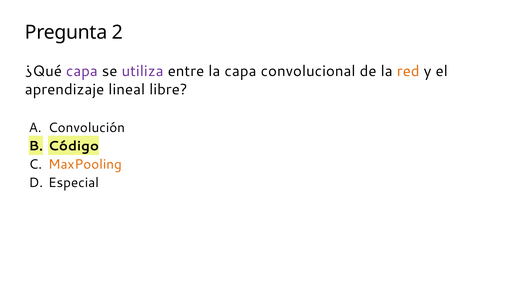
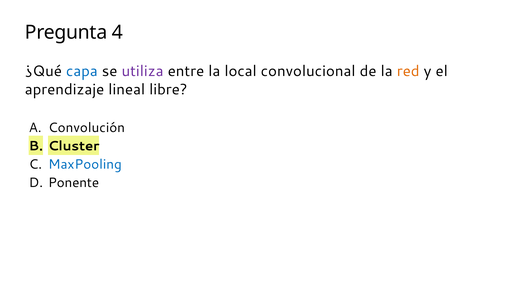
2: 2 -> 4 (117, 32)
capa colour: purple -> blue (82, 71)
la capa: capa -> local (241, 71)
Código: Código -> Cluster (74, 146)
MaxPooling colour: orange -> blue (85, 164)
Especial: Especial -> Ponente (74, 182)
